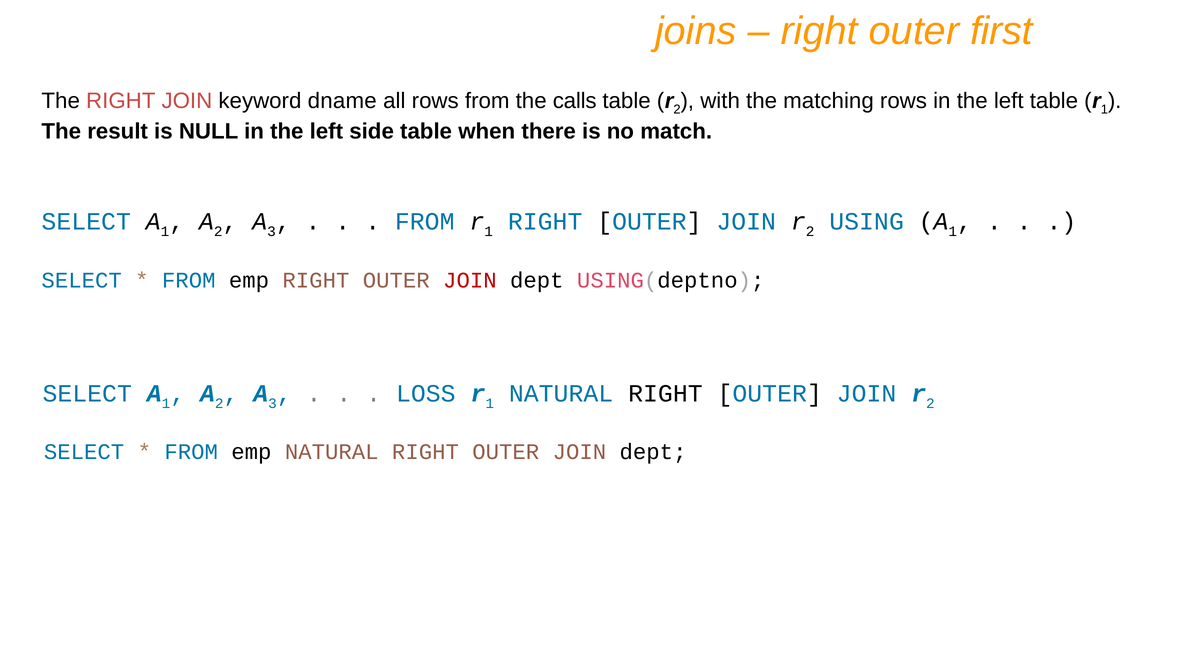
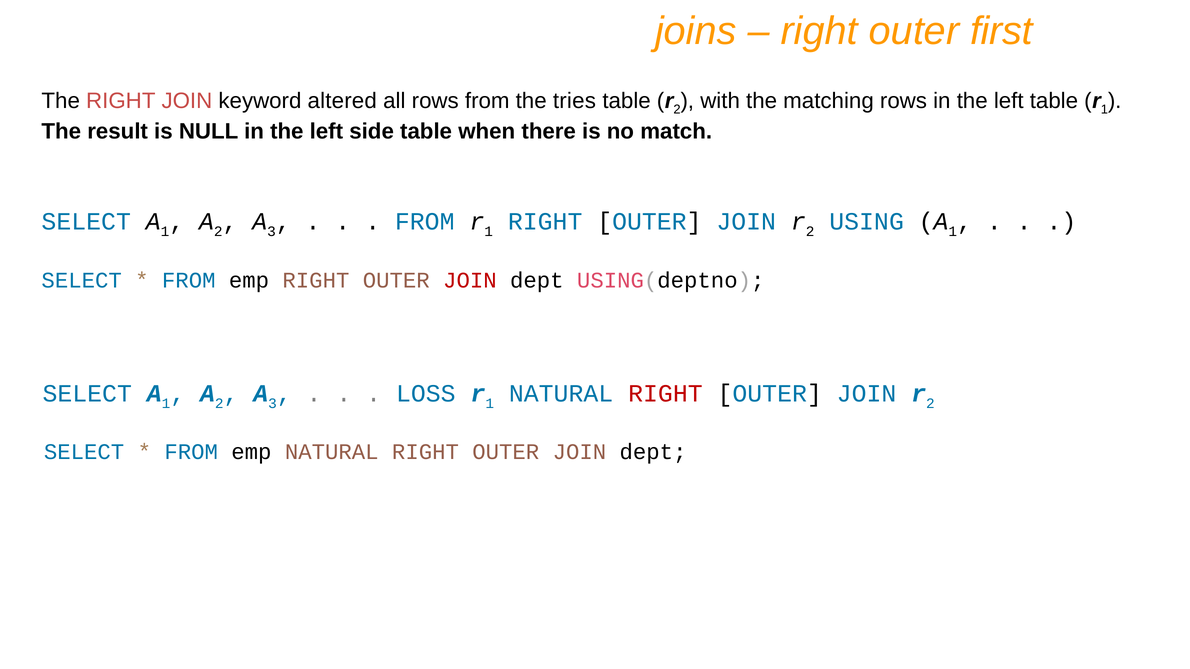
dname: dname -> altered (342, 101)
calls: calls -> tries (574, 101)
RIGHT colour: black -> red (665, 394)
